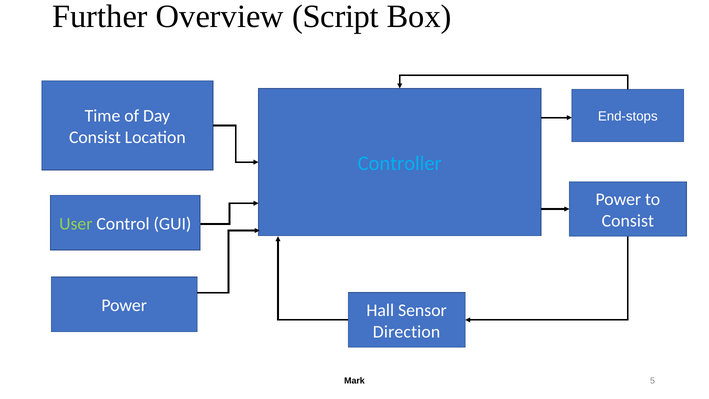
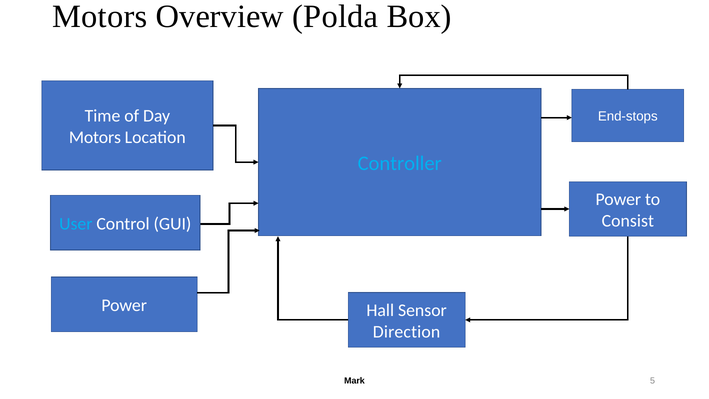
Further: Further -> Motors (100, 16)
Script: Script -> Polda (335, 16)
Consist: Consist -> Motors (95, 137)
User colour: light green -> light blue (76, 224)
